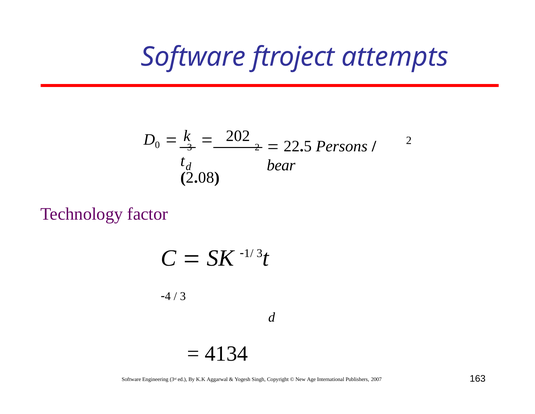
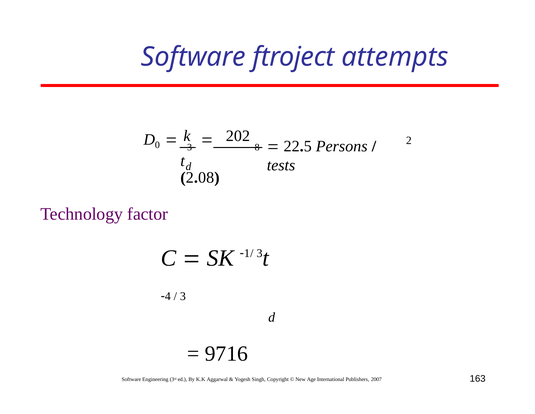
2: 2 -> 8 (257, 147)
bear: bear -> tests (281, 165)
4134: 4134 -> 9716 (226, 353)
